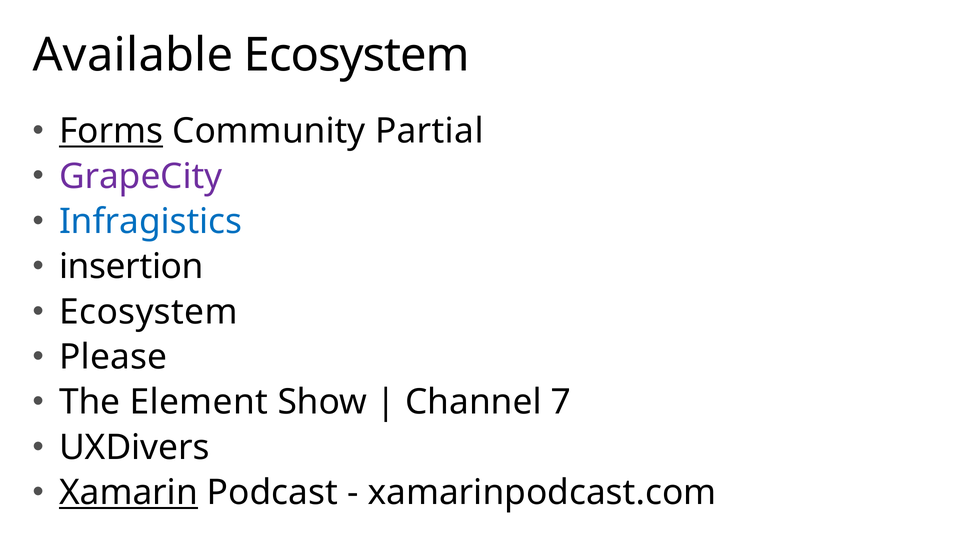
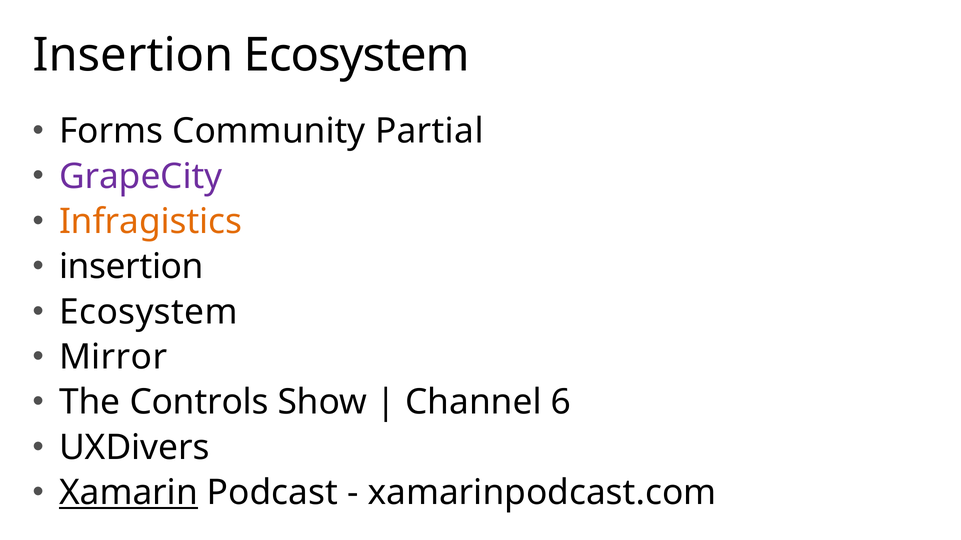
Available: Available -> Insertion (133, 55)
Forms underline: present -> none (111, 131)
Infragistics colour: blue -> orange (151, 222)
Please: Please -> Mirror (113, 357)
Element: Element -> Controls (199, 403)
7: 7 -> 6 (561, 403)
